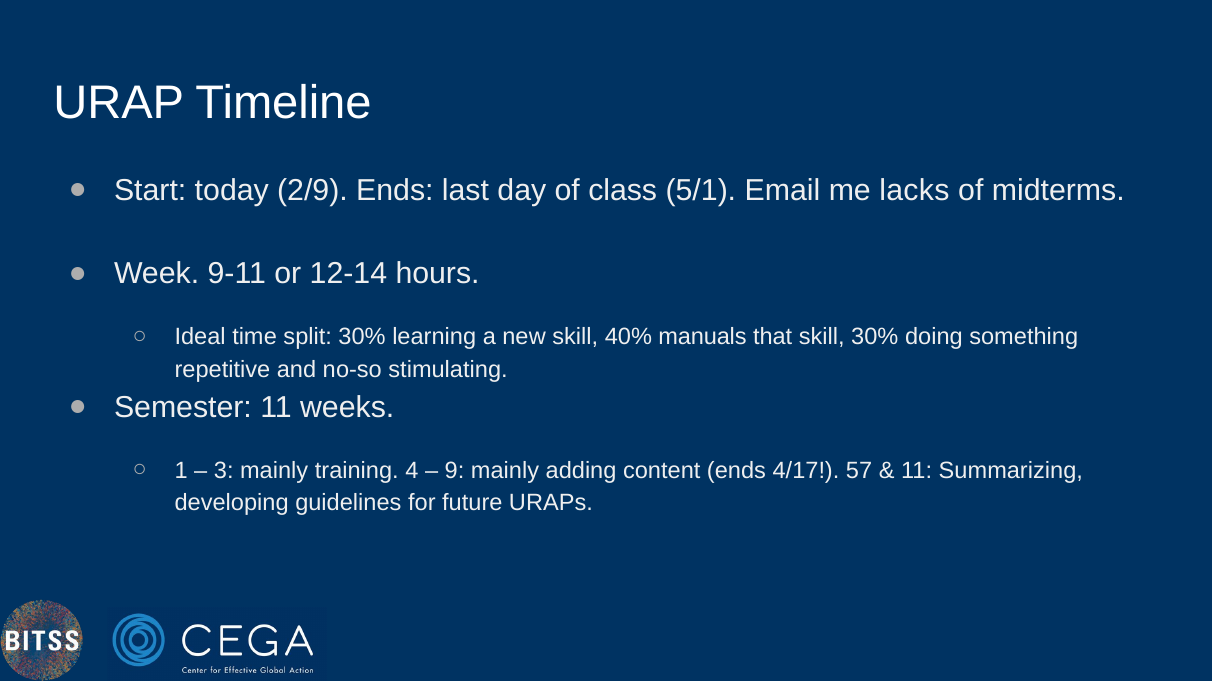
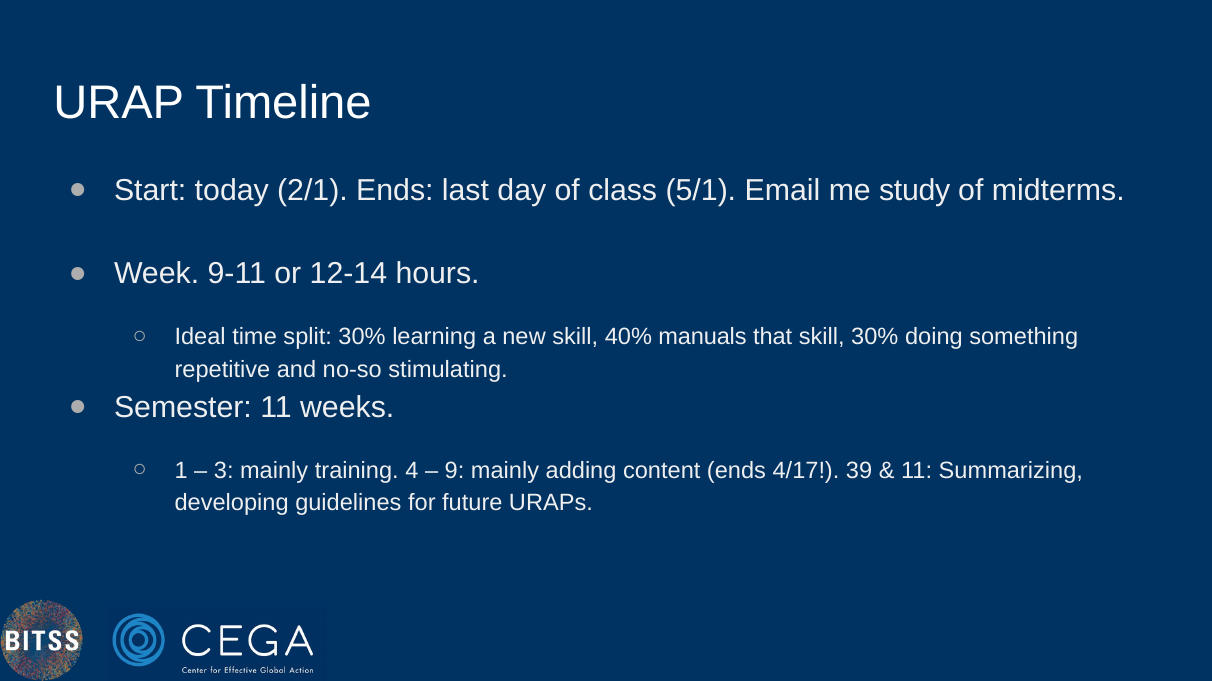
2/9: 2/9 -> 2/1 (312, 191)
lacks: lacks -> study (915, 191)
57: 57 -> 39 (859, 471)
